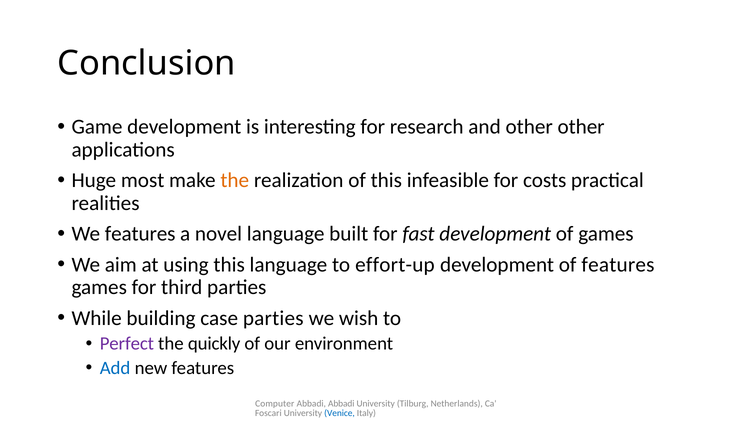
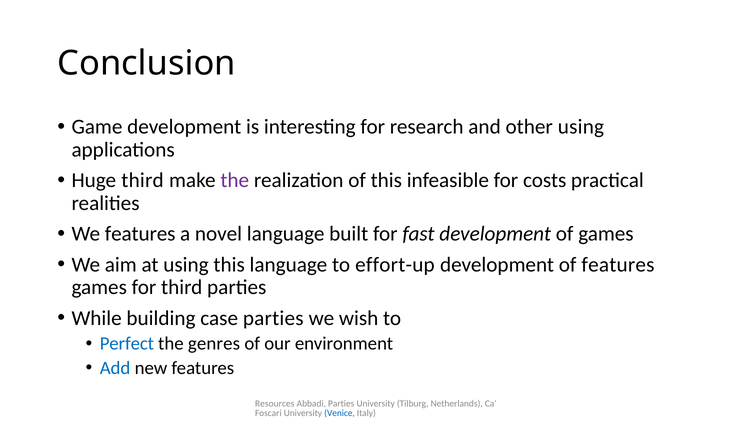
other other: other -> using (581, 127)
Huge most: most -> third (143, 181)
the colour: orange -> purple (235, 181)
Perfect colour: purple -> blue (127, 344)
quickly: quickly -> genres (214, 344)
Computer: Computer -> Resources (275, 404)
Abbadi Abbadi: Abbadi -> Parties (341, 404)
